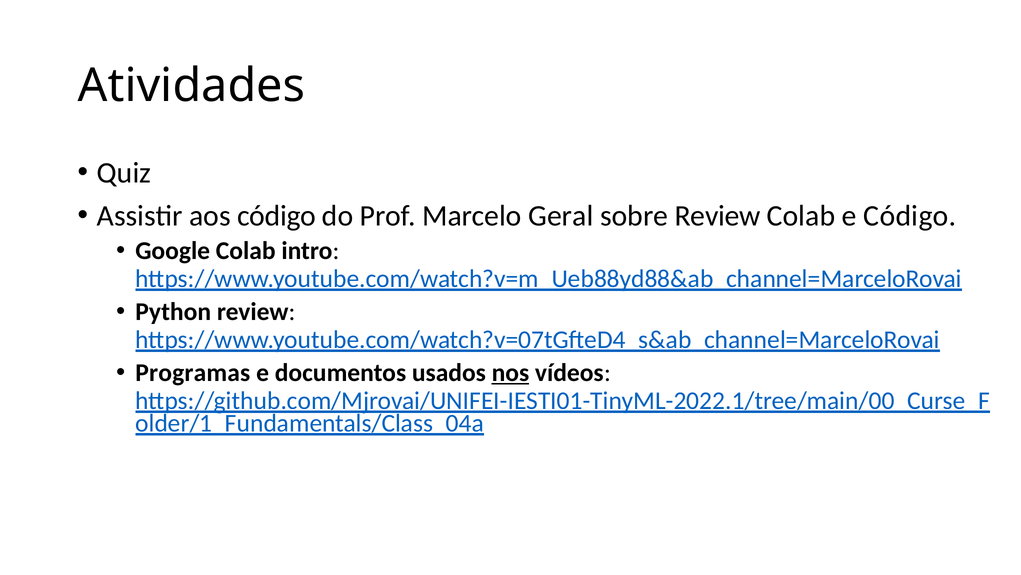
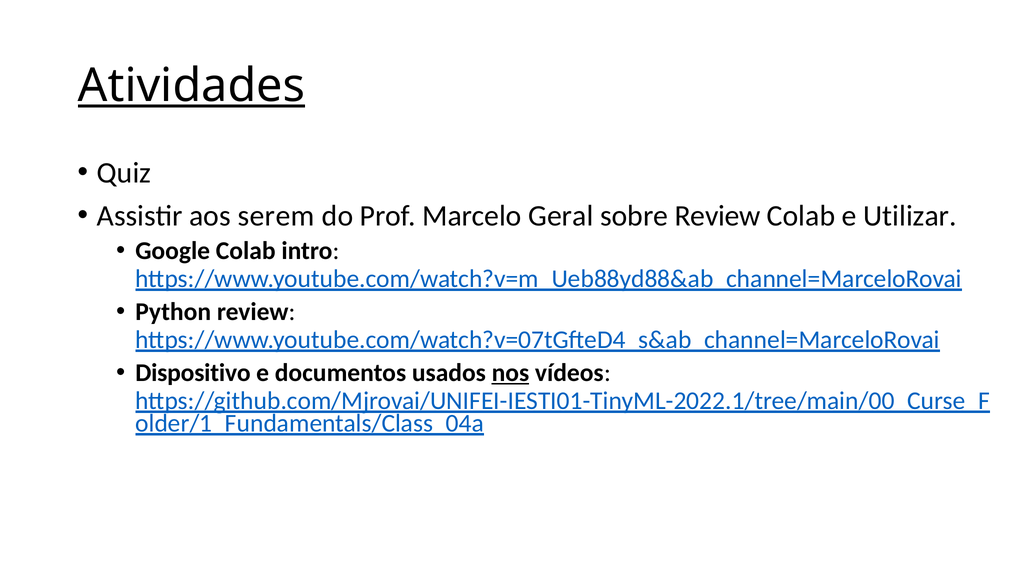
Atividades underline: none -> present (191, 86)
aos código: código -> serem (276, 215)
e Código: Código -> Utilizar (910, 215)
Programas: Programas -> Dispositivo (193, 372)
